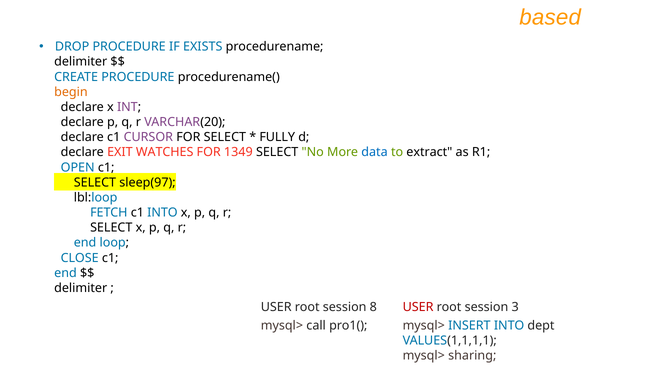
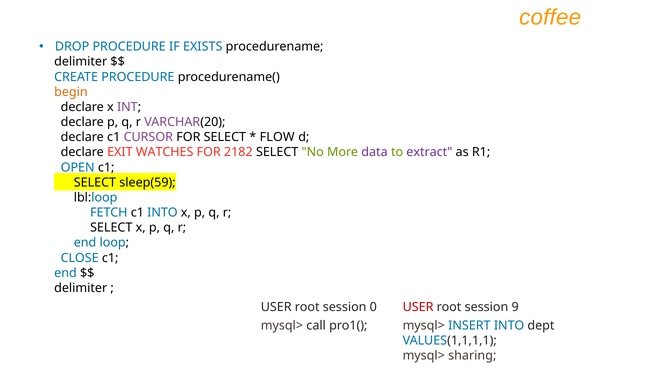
based: based -> coffee (550, 17)
FULLY: FULLY -> FLOW (277, 137)
1349: 1349 -> 2182 (238, 152)
data colour: blue -> purple (375, 152)
extract colour: black -> purple (429, 152)
sleep(97: sleep(97 -> sleep(59 (148, 182)
8: 8 -> 0 (373, 307)
3: 3 -> 9 (515, 307)
